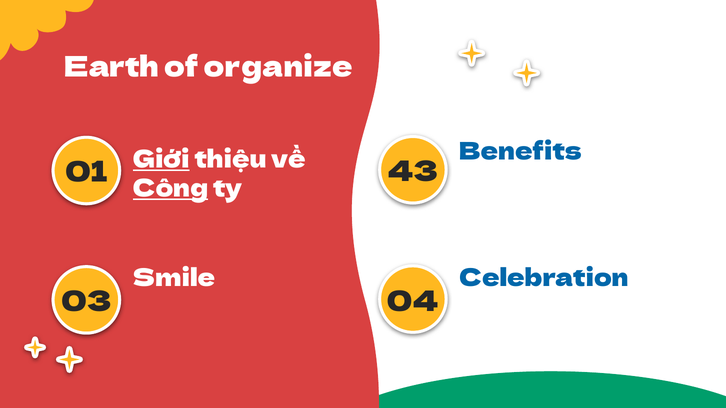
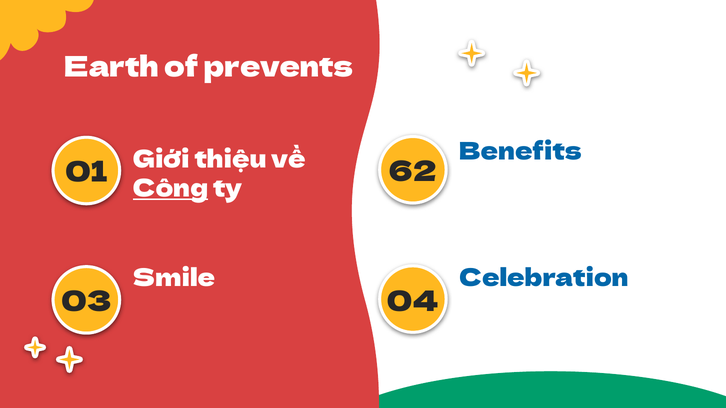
organize: organize -> prevents (279, 68)
Giới underline: present -> none (161, 160)
43: 43 -> 62 (413, 172)
